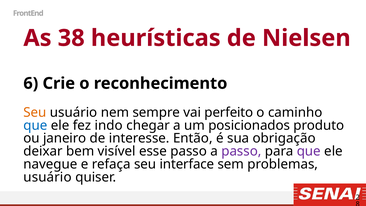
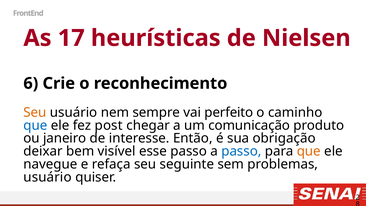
38: 38 -> 17 (71, 38)
indo: indo -> post (109, 125)
posicionados: posicionados -> comunicação (249, 125)
passo colour: purple -> blue (241, 151)
que colour: purple -> orange (309, 151)
interface: interface -> seguinte (187, 164)
